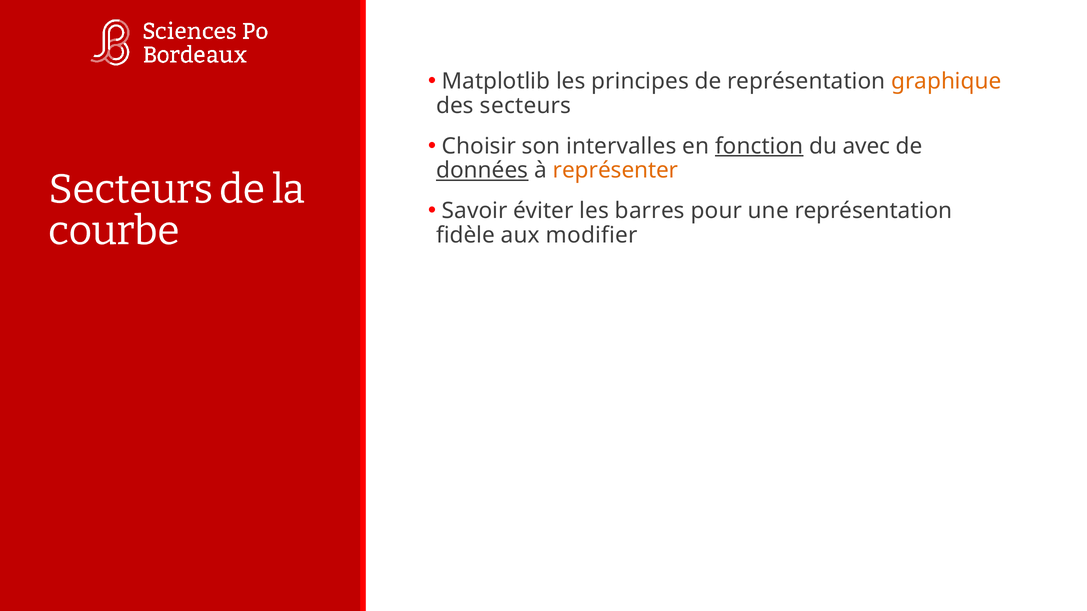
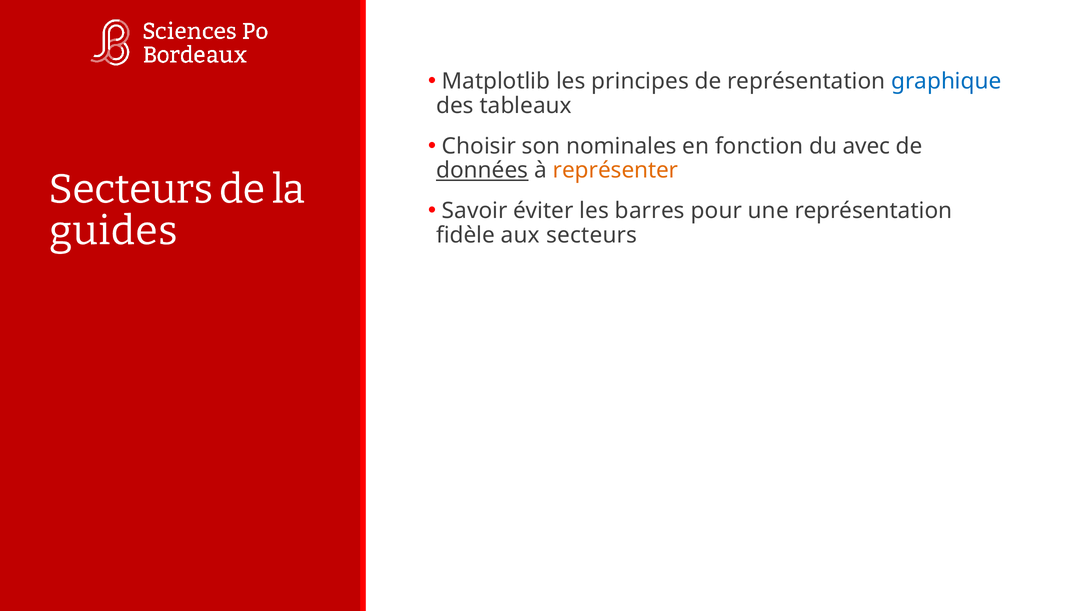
graphique colour: orange -> blue (946, 81)
des secteurs: secteurs -> tableaux (526, 106)
intervalles: intervalles -> nominales (621, 146)
fonction underline: present -> none (759, 146)
courbe: courbe -> guides (113, 231)
aux modifier: modifier -> secteurs (592, 235)
